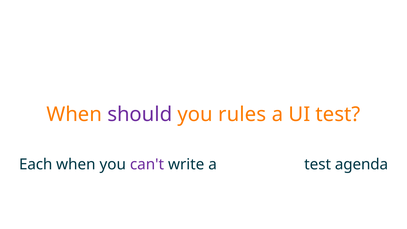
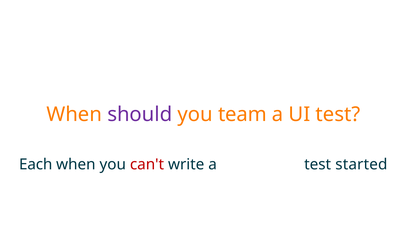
rules: rules -> team (242, 114)
can't colour: purple -> red (147, 165)
agenda: agenda -> started (361, 165)
